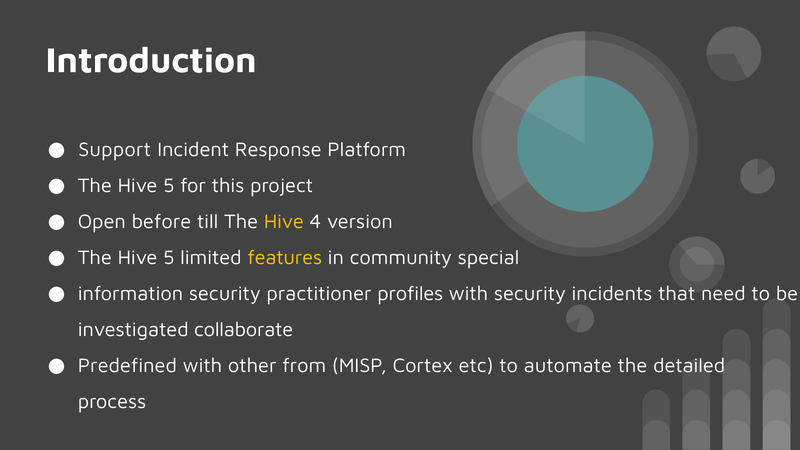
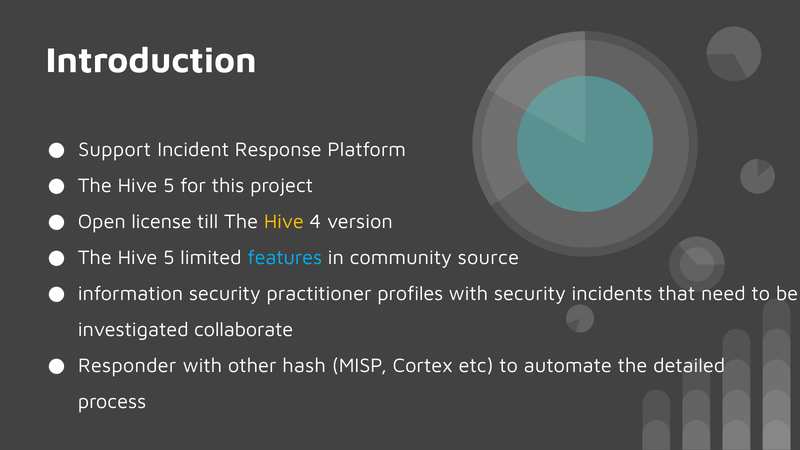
before: before -> license (162, 222)
features colour: yellow -> light blue (285, 258)
special: special -> source (488, 258)
Predefined: Predefined -> Responder (127, 366)
from: from -> hash (304, 366)
